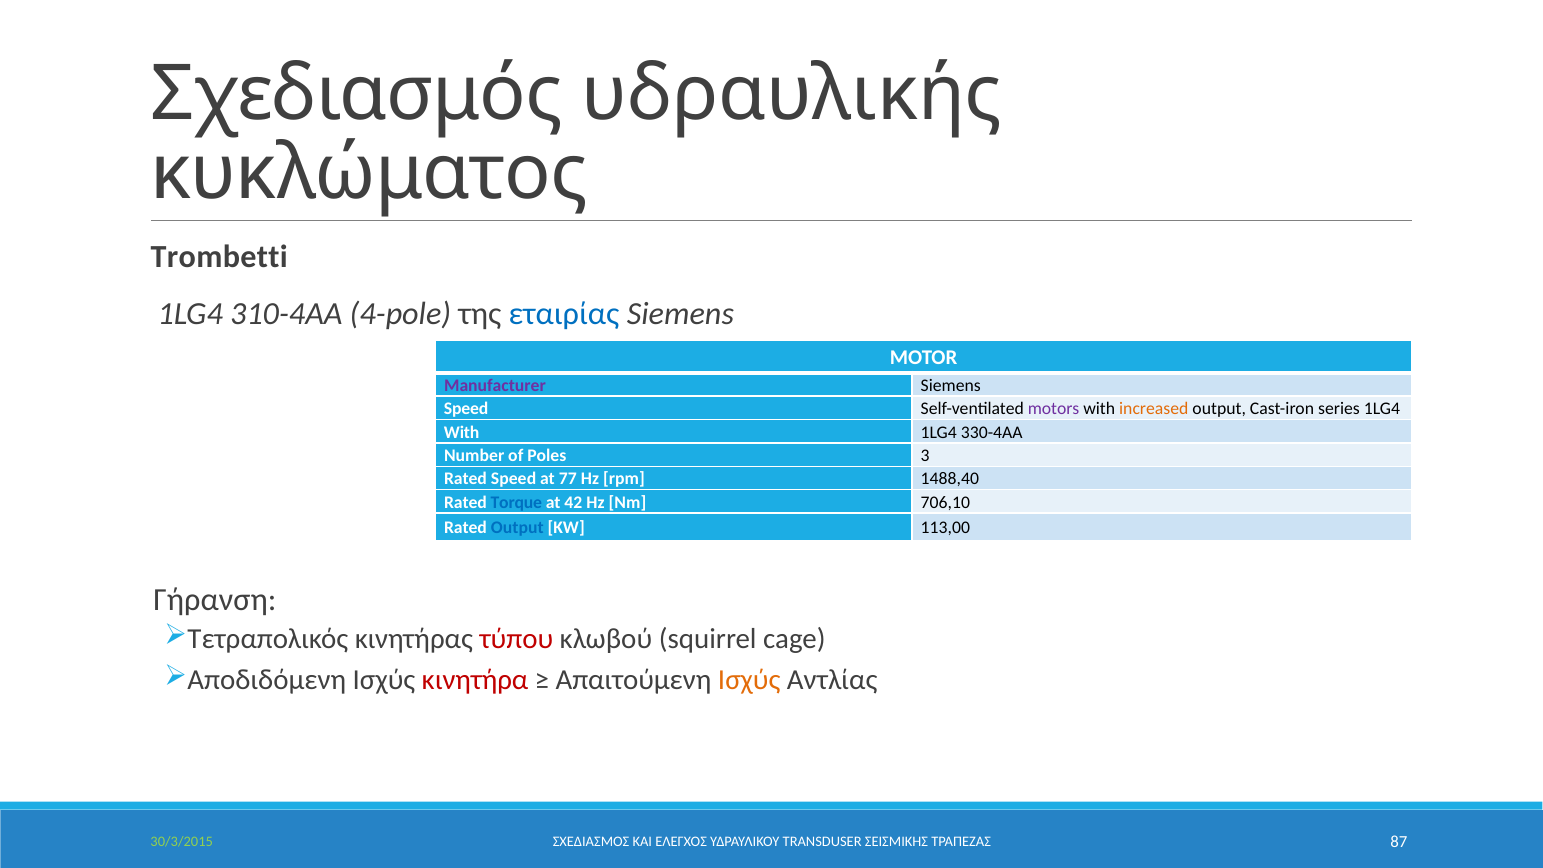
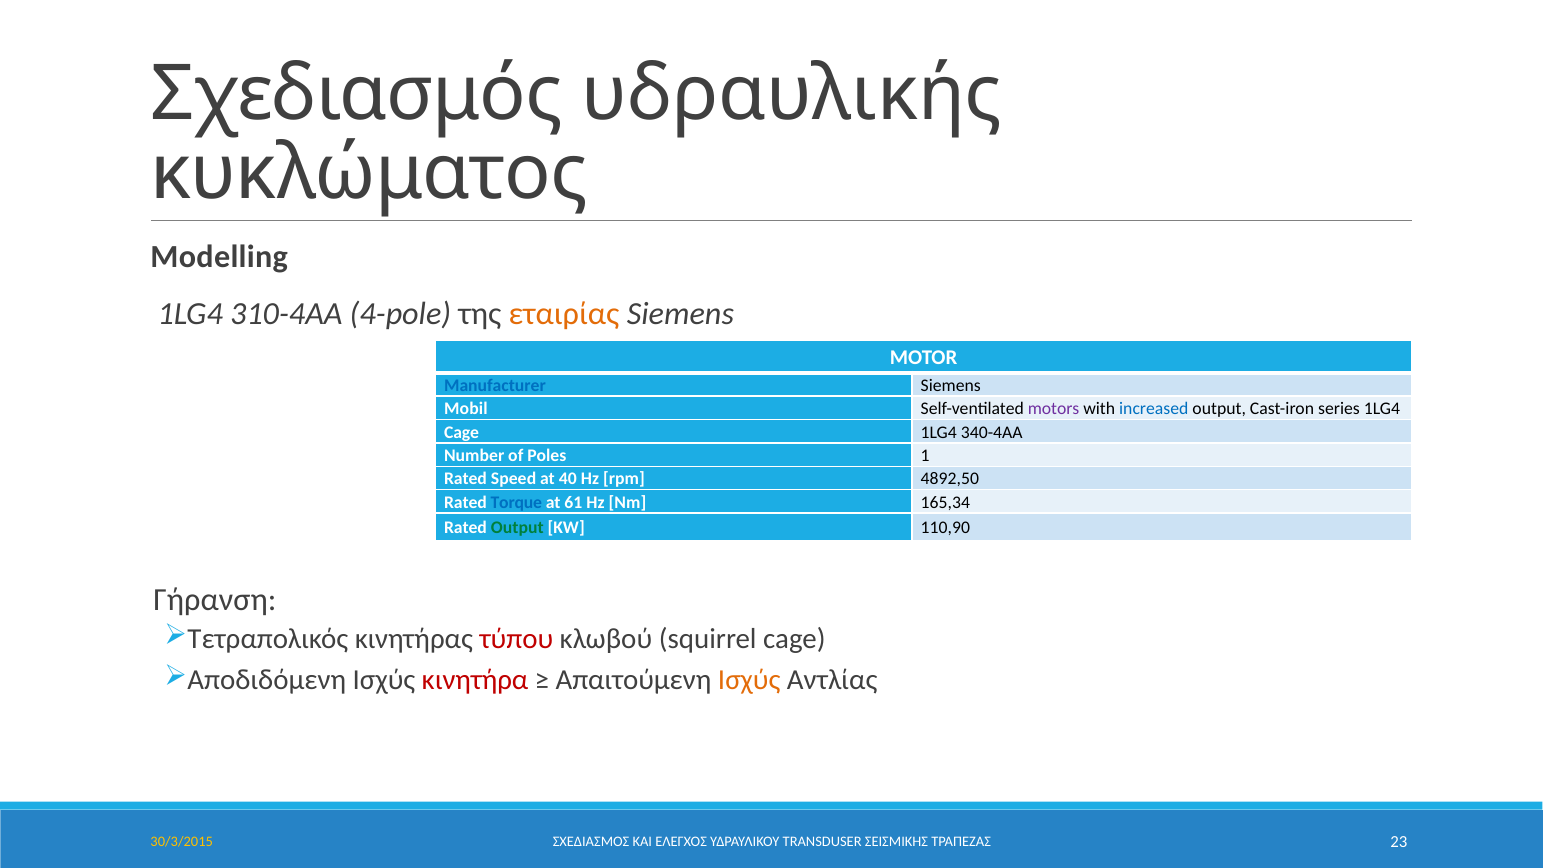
Trombetti: Trombetti -> Modelling (219, 257)
εταιρίας colour: blue -> orange (564, 314)
Manufacturer colour: purple -> blue (495, 385)
Speed: Speed -> Mobil (466, 409)
increased colour: orange -> blue (1154, 409)
With: With -> Cage (462, 432)
330-4AA: 330-4AA -> 340-4AA (992, 432)
3: 3 -> 1 (925, 456)
77: 77 -> 40 (568, 479)
1488,40: 1488,40 -> 4892,50 (950, 479)
42: 42 -> 61 (573, 502)
706,10: 706,10 -> 165,34 (945, 502)
Output colour: blue -> green (517, 528)
113,00: 113,00 -> 110,90 (945, 528)
30/3/2015 colour: light green -> yellow (182, 842)
87: 87 -> 23 (1399, 842)
